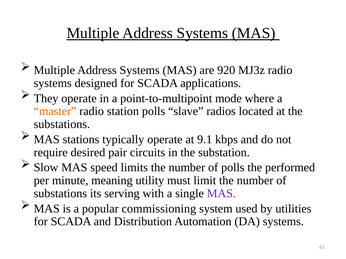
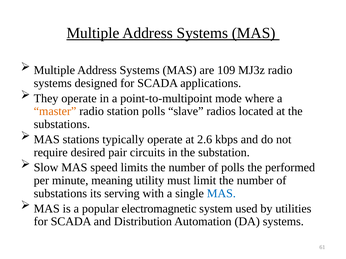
920: 920 -> 109 (226, 70)
9.1: 9.1 -> 2.6 (205, 140)
MAS colour: purple -> blue (221, 194)
commissioning: commissioning -> electromagnetic (159, 209)
